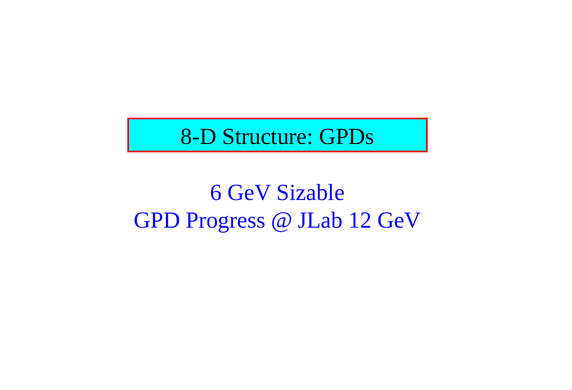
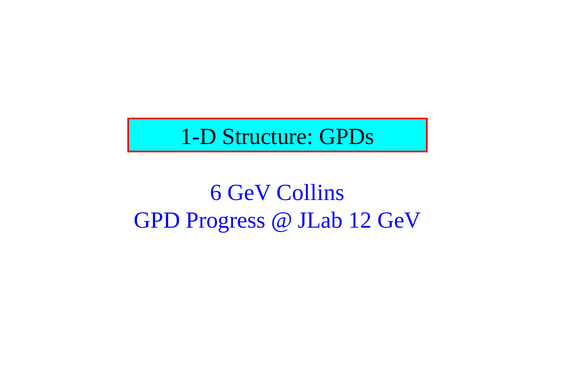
8-D: 8-D -> 1-D (198, 137)
Sizable: Sizable -> Collins (311, 192)
